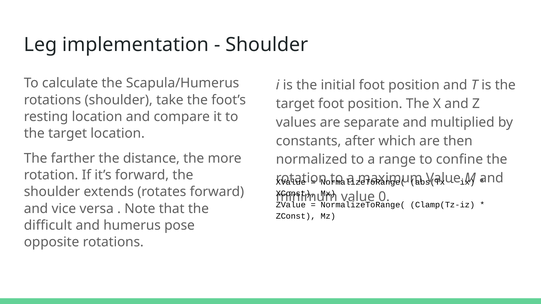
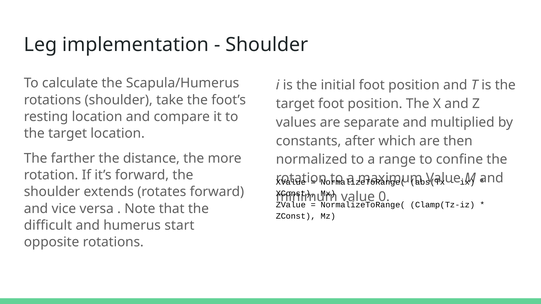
pose: pose -> start (179, 226)
